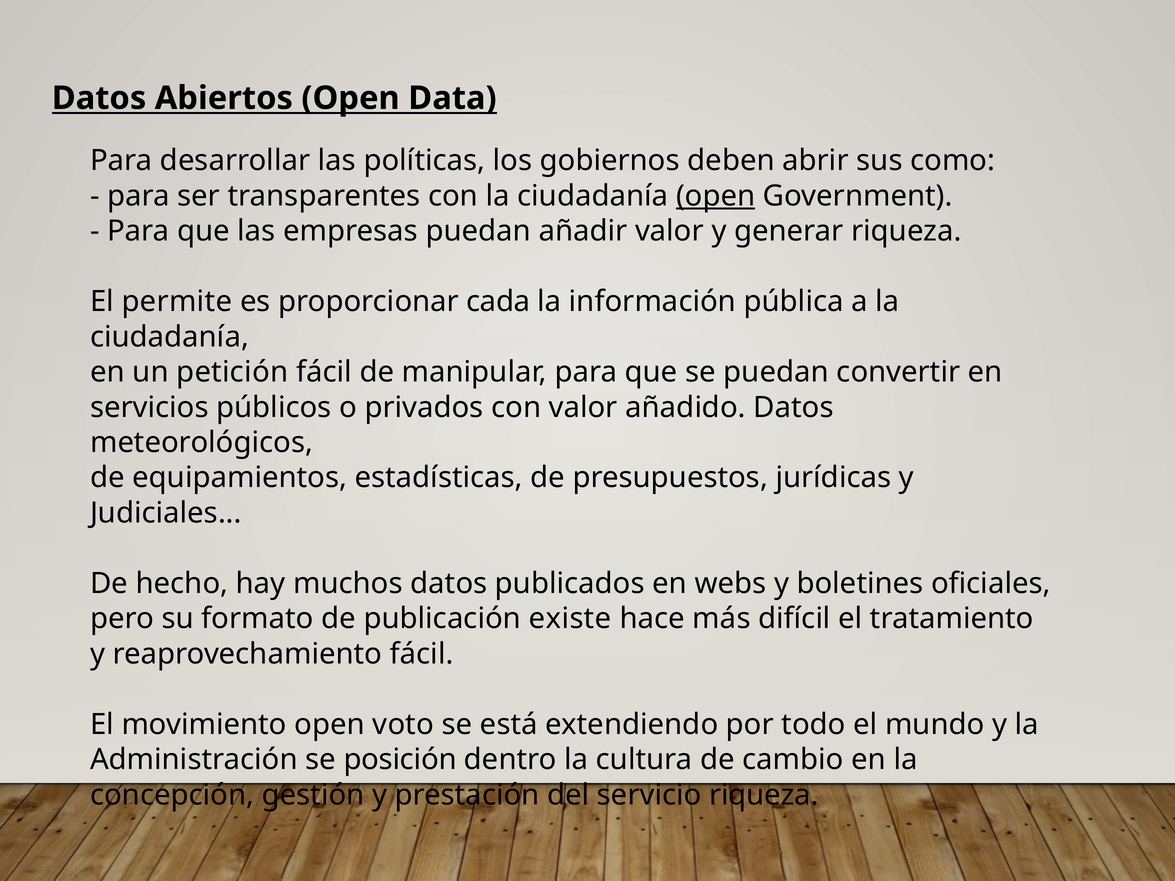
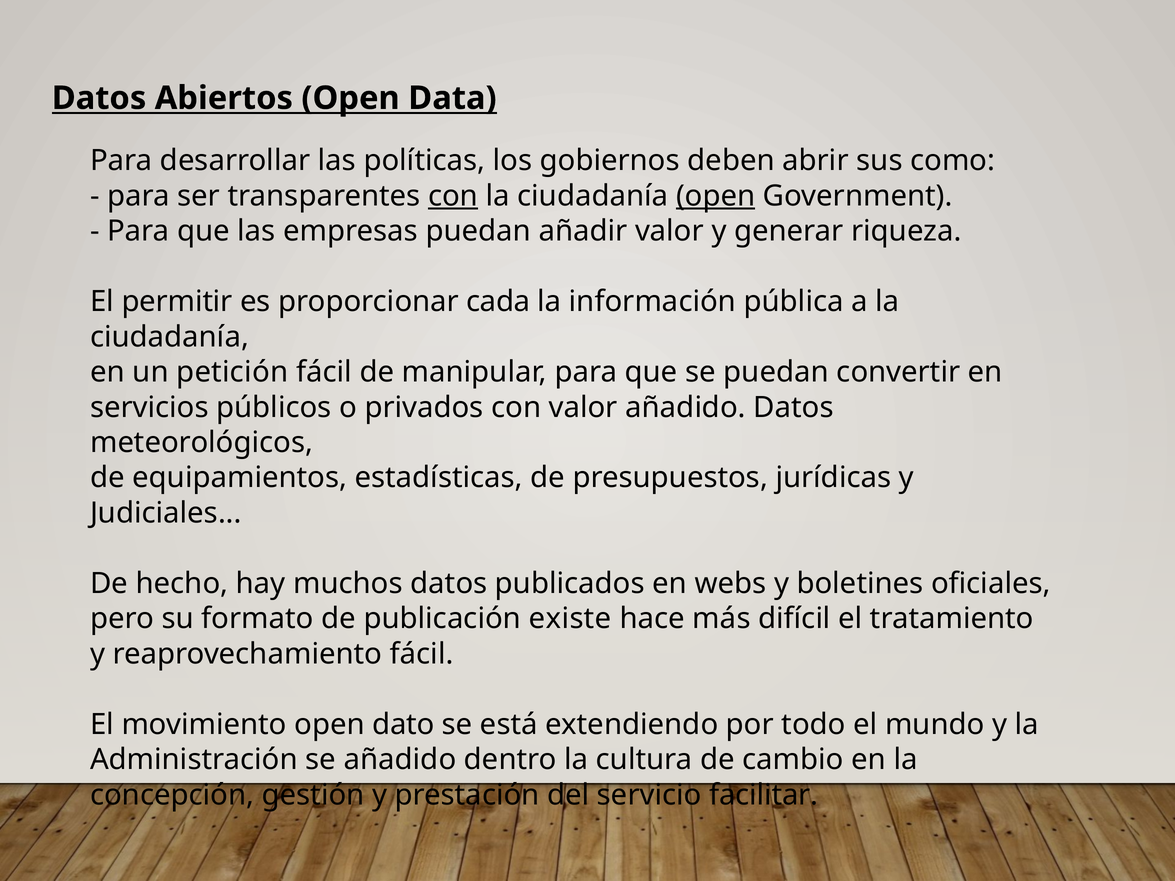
con underline: none -> present (453, 196)
permite: permite -> permitir (177, 302)
voto: voto -> dato (403, 725)
se posición: posición -> añadido (400, 760)
servicio riqueza: riqueza -> facilitar (764, 795)
